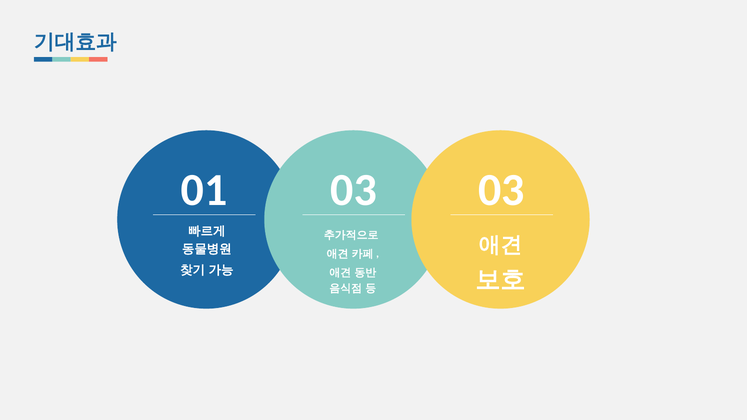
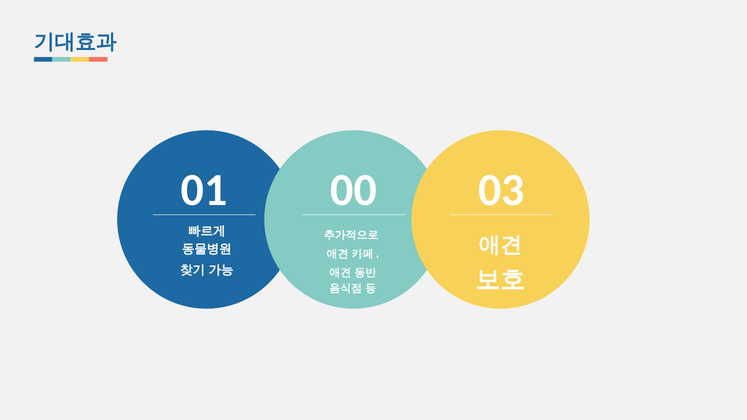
01 03: 03 -> 00 (354, 190)
